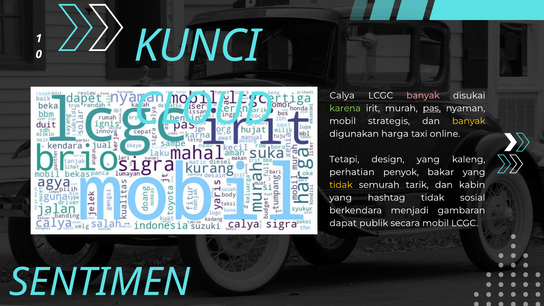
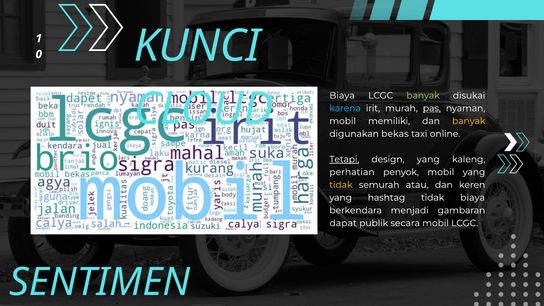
Calya: Calya -> Biaya (342, 95)
banyak colour: pink -> light green (423, 95)
karena colour: light green -> light blue (345, 108)
strategis: strategis -> memiliki (389, 121)
harga: harga -> bekas (395, 134)
Tetapi underline: none -> present (344, 159)
penyok bakar: bakar -> mobil (441, 172)
tarik: tarik -> atau (417, 185)
kabin: kabin -> keren (472, 185)
tidak sosial: sosial -> biaya (473, 198)
